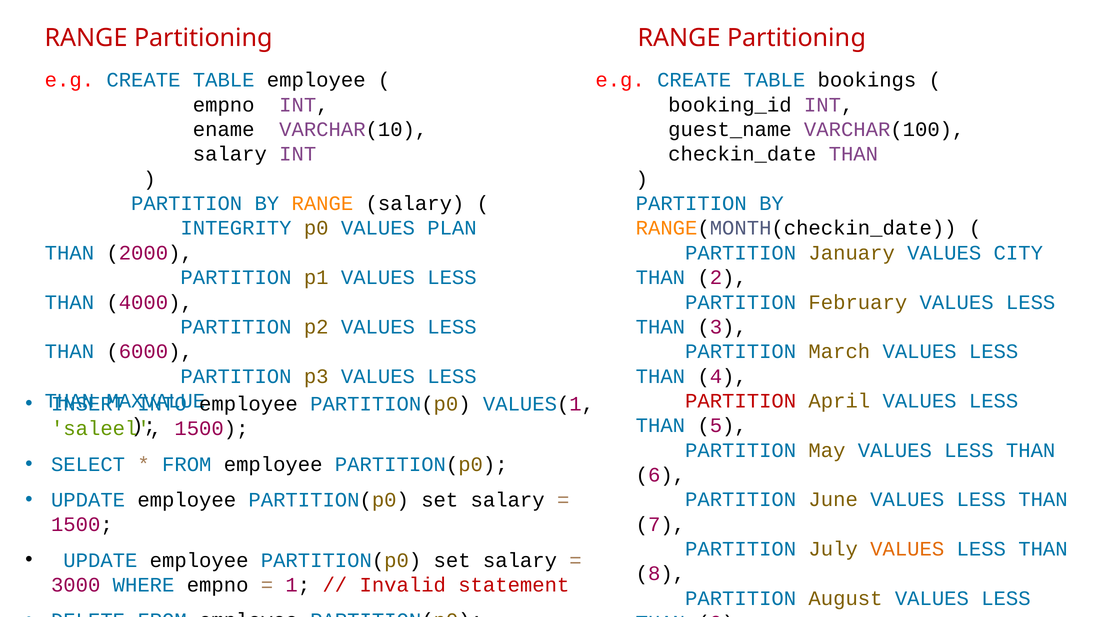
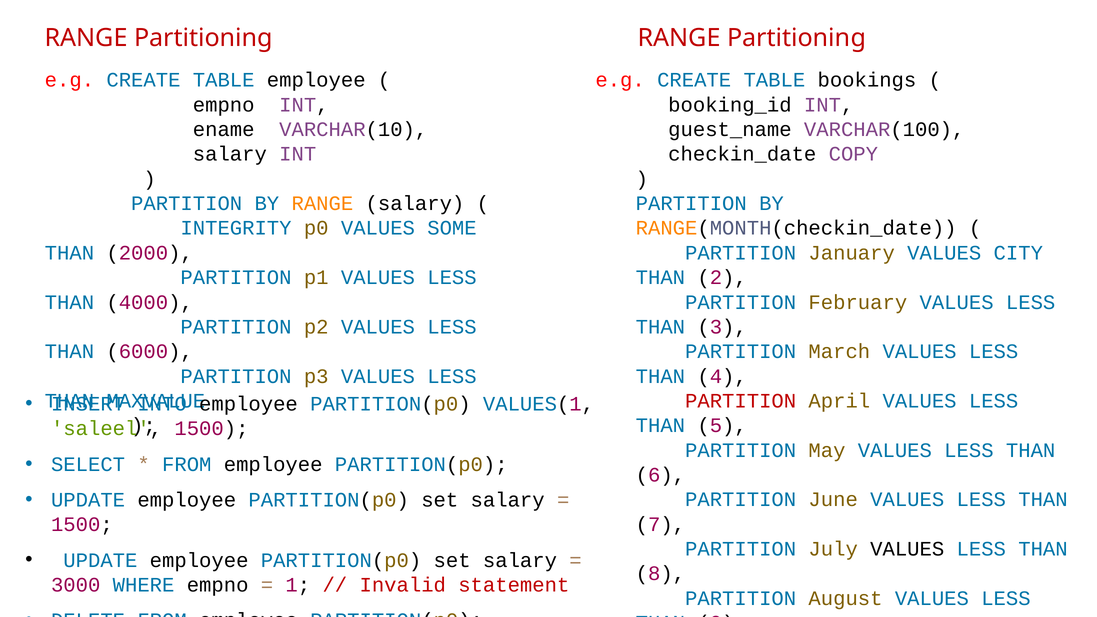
checkin_date THAN: THAN -> COPY (853, 154)
PLAN: PLAN -> SOME (452, 228)
VALUES colour: orange -> black (907, 549)
